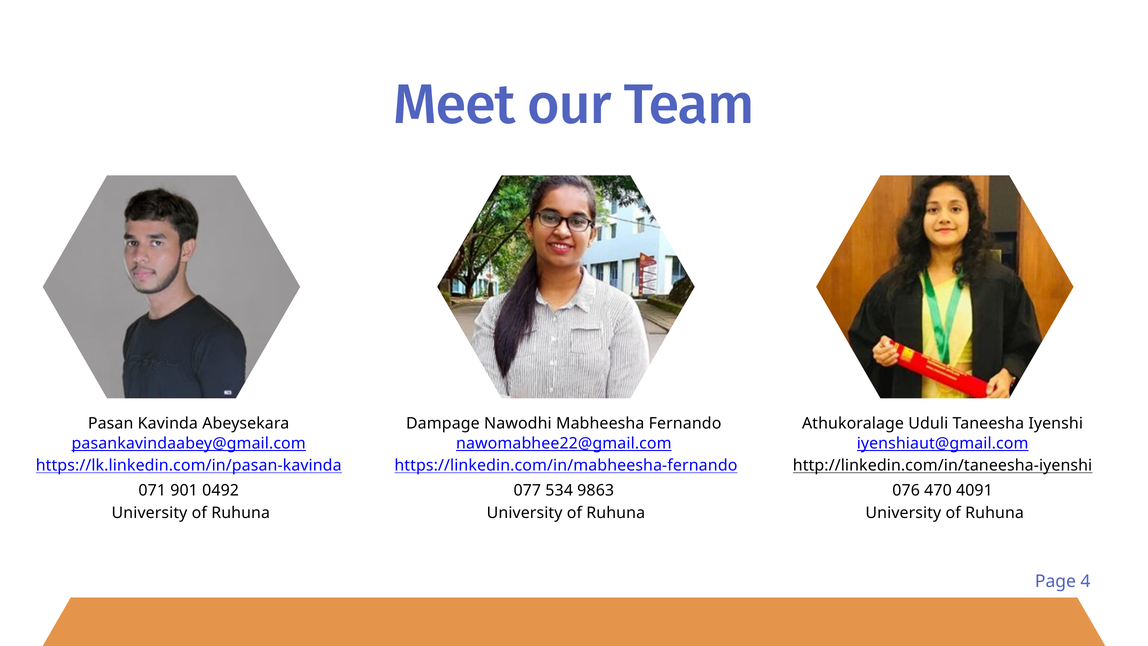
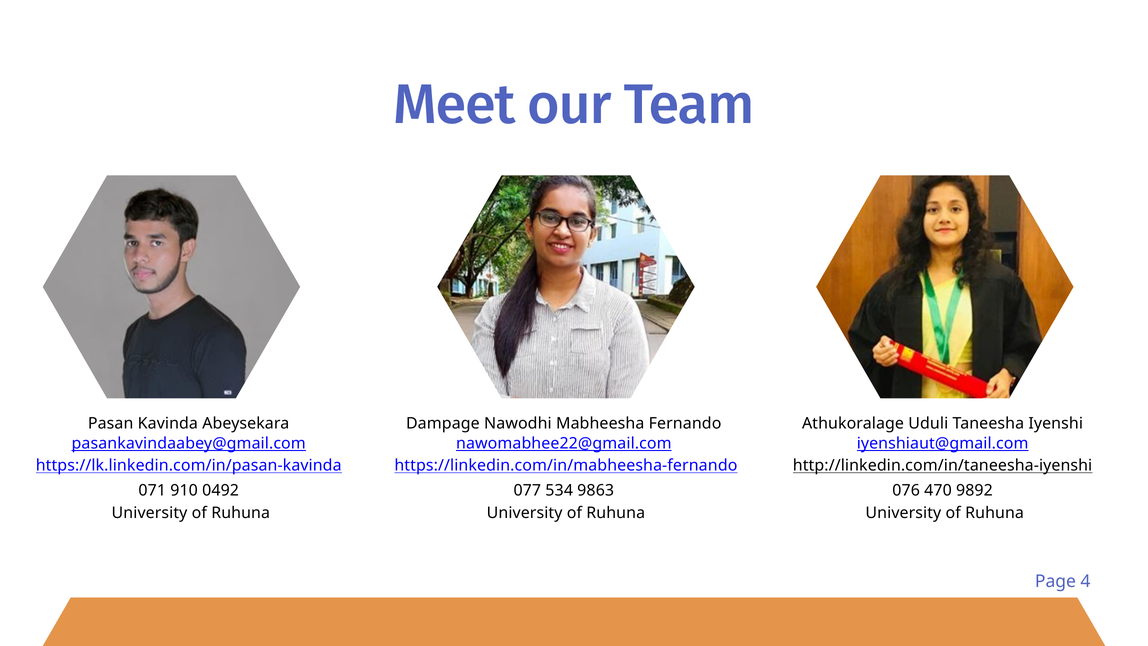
901: 901 -> 910 (184, 490)
4091: 4091 -> 9892 (974, 490)
